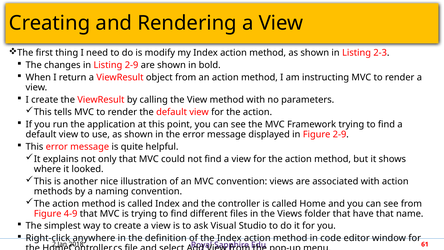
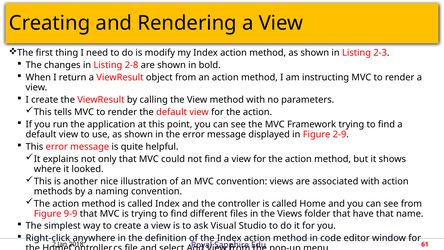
Listing 2-9: 2-9 -> 2-8 (132, 65)
4-9: 4-9 -> 9-9 (71, 213)
